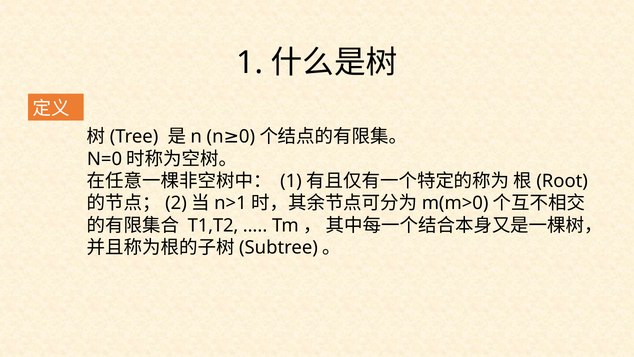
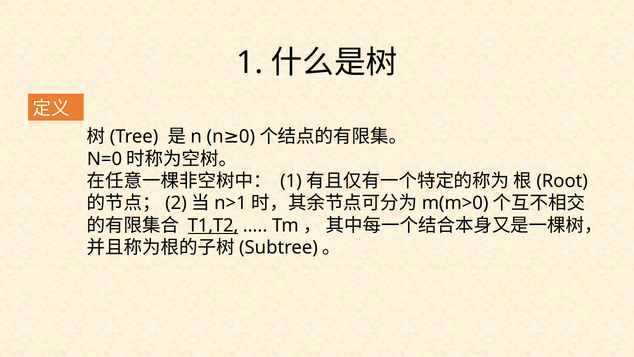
T1,T2 underline: none -> present (213, 225)
